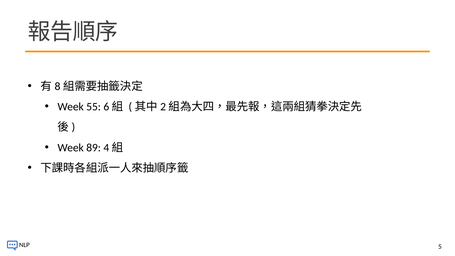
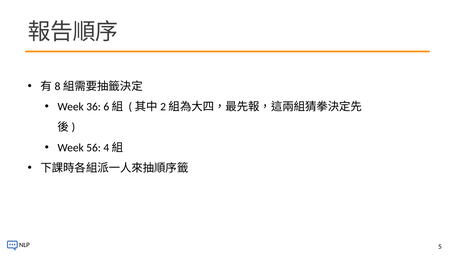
55: 55 -> 36 (94, 107)
89: 89 -> 56 (94, 148)
